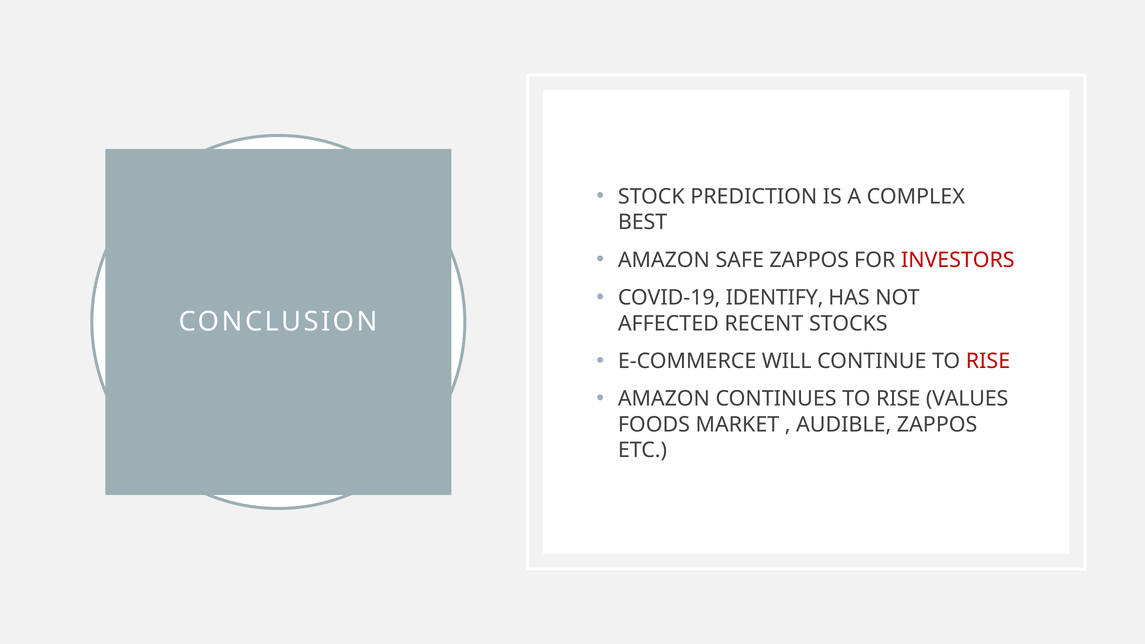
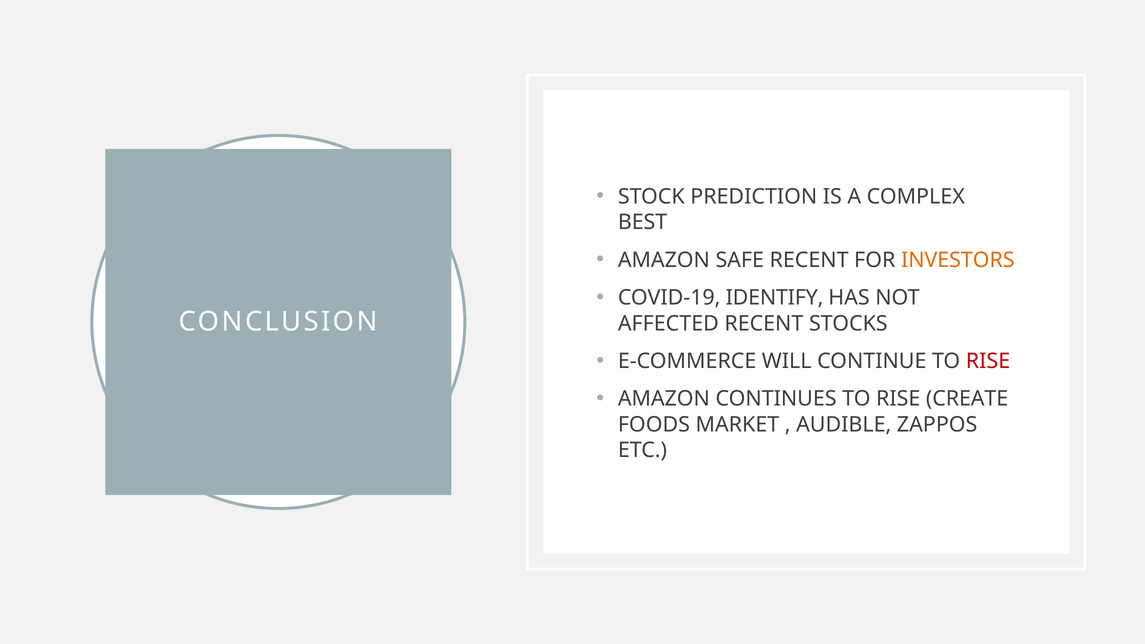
SAFE ZAPPOS: ZAPPOS -> RECENT (809, 260)
INVESTORS colour: red -> orange (958, 260)
VALUES: VALUES -> CREATE (967, 399)
